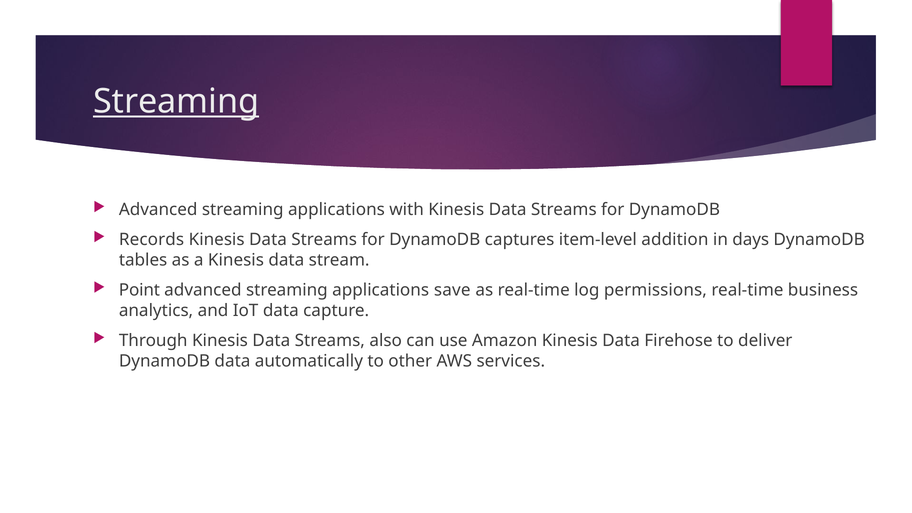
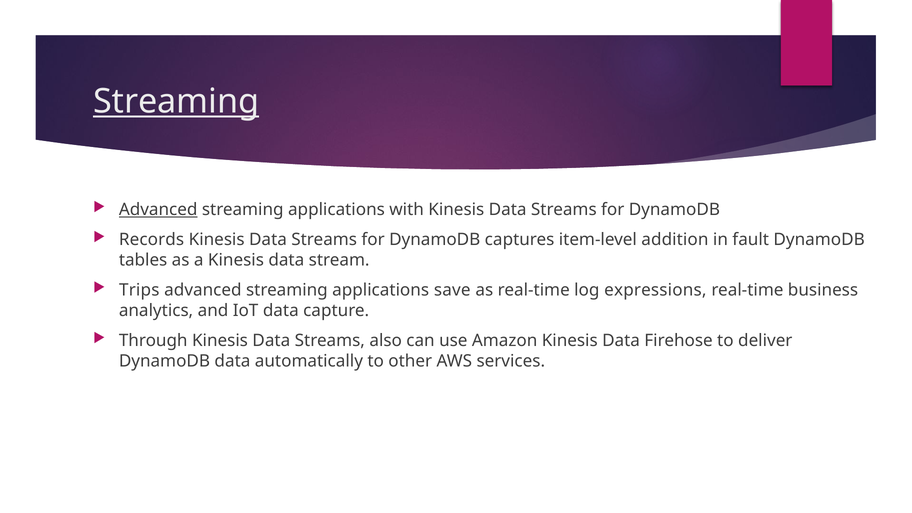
Advanced underline: none -> present (158, 210)
days: days -> fault (751, 240)
Point: Point -> Trips (139, 290)
permissions: permissions -> expressions (655, 290)
